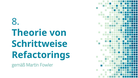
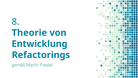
Schrittweise: Schrittweise -> Entwicklung (40, 44)
